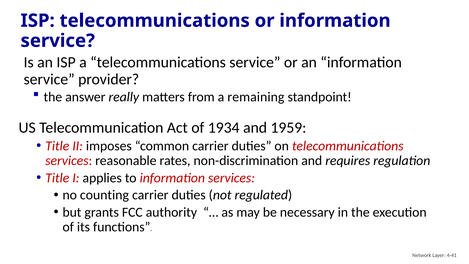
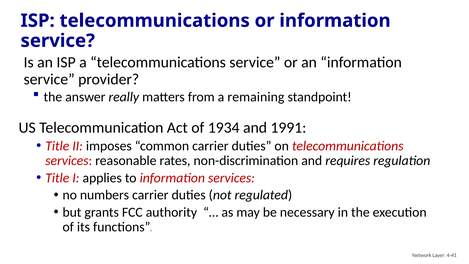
1959: 1959 -> 1991 (288, 128)
counting: counting -> numbers (105, 195)
